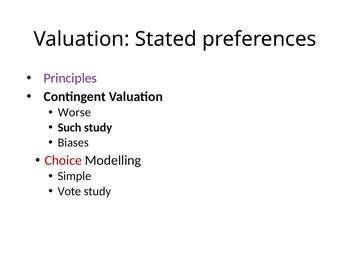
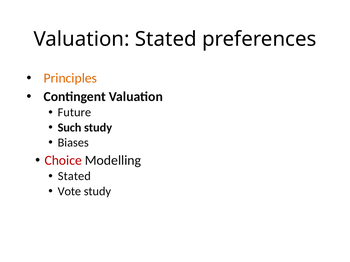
Principles colour: purple -> orange (70, 78)
Worse: Worse -> Future (74, 113)
Simple: Simple -> Stated (74, 176)
